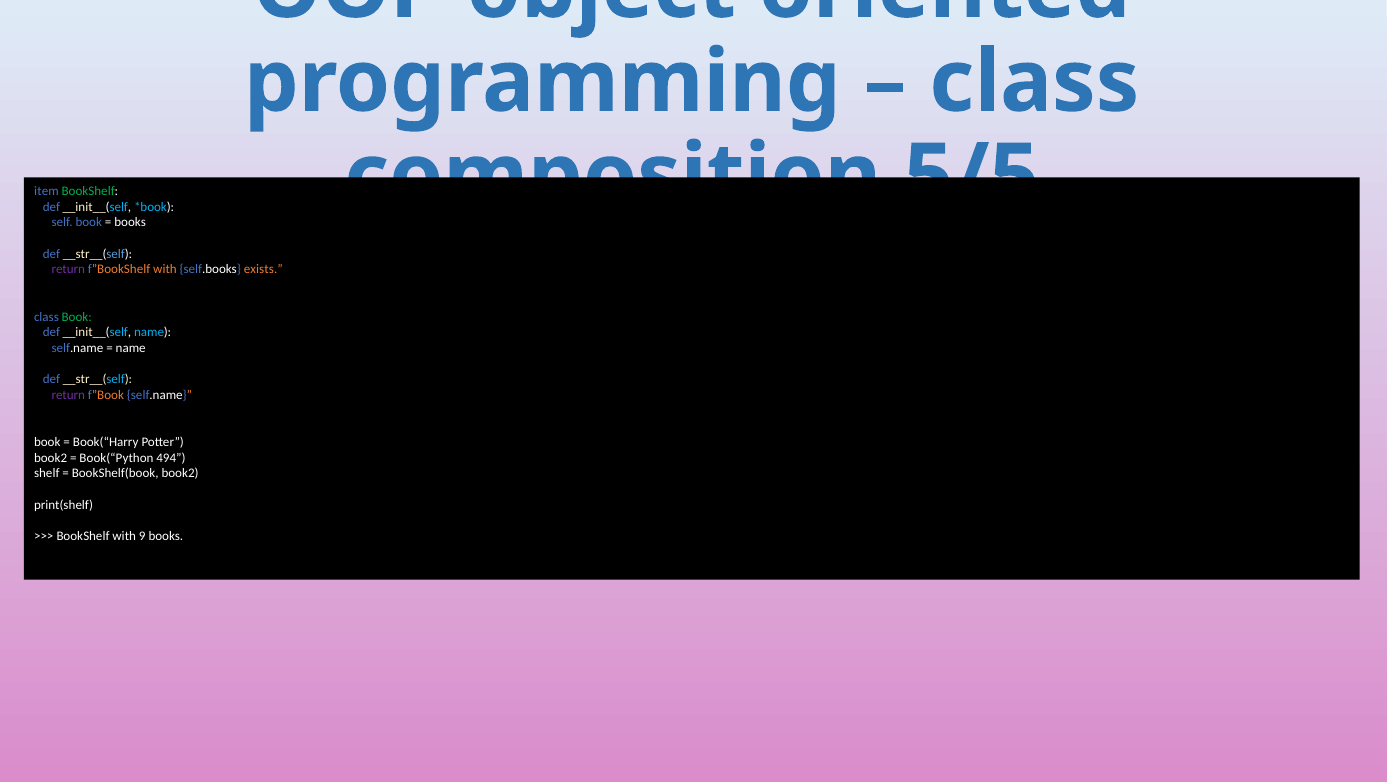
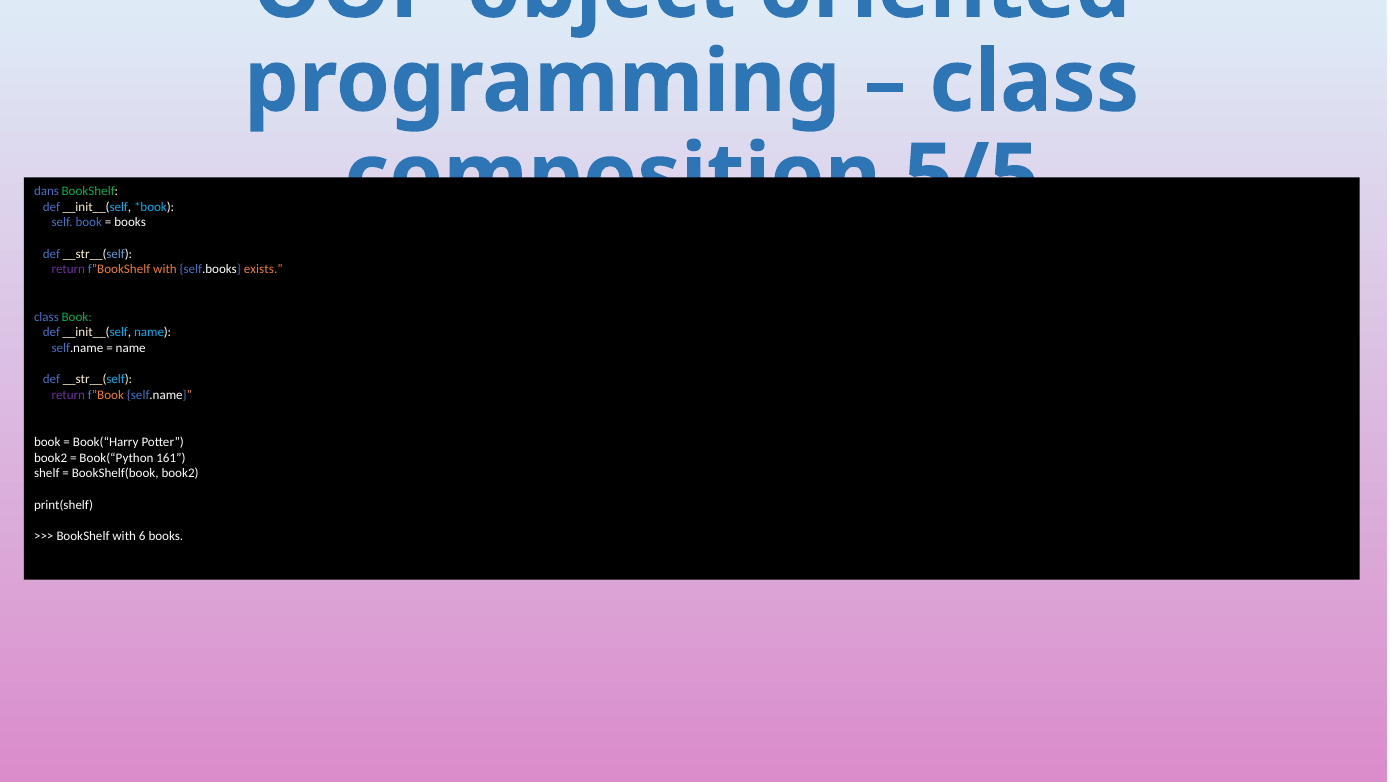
item: item -> dans (47, 191)
494: 494 -> 161 (171, 458)
9: 9 -> 6 (142, 536)
